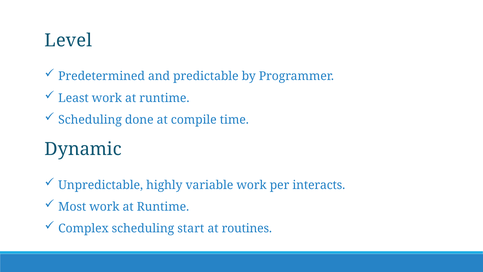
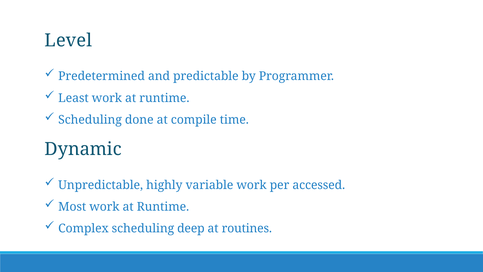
interacts: interacts -> accessed (319, 185)
start: start -> deep (191, 228)
